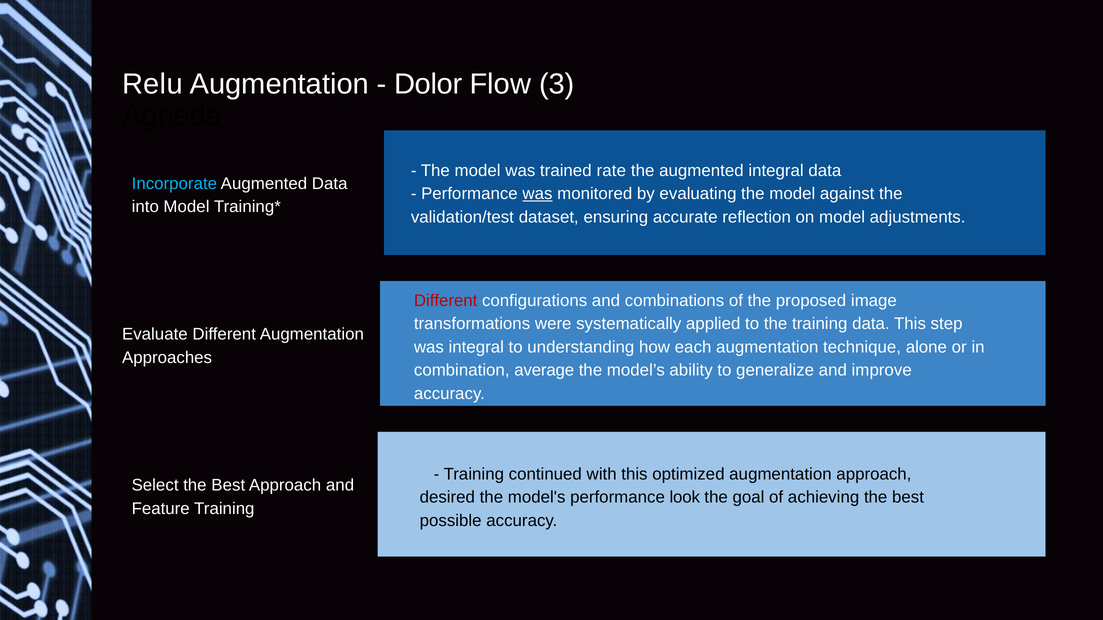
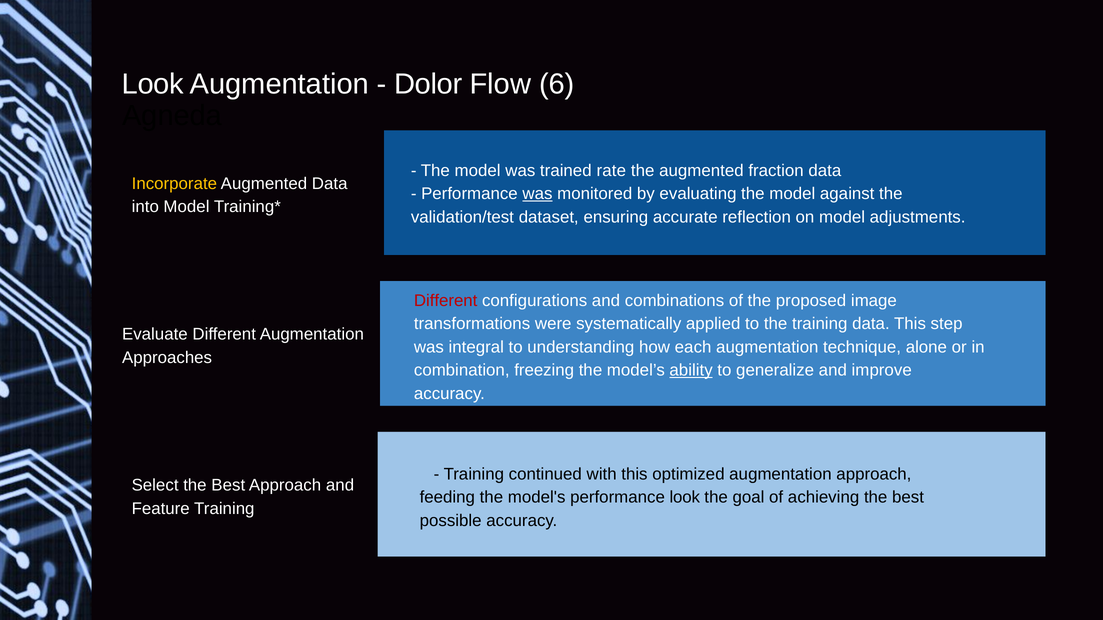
Relu: Relu -> Look (153, 84)
3: 3 -> 6 (557, 84)
augmented integral: integral -> fraction (776, 171)
Incorporate colour: light blue -> yellow (174, 184)
average: average -> freezing (544, 371)
ability underline: none -> present (691, 371)
desired: desired -> feeding (447, 498)
